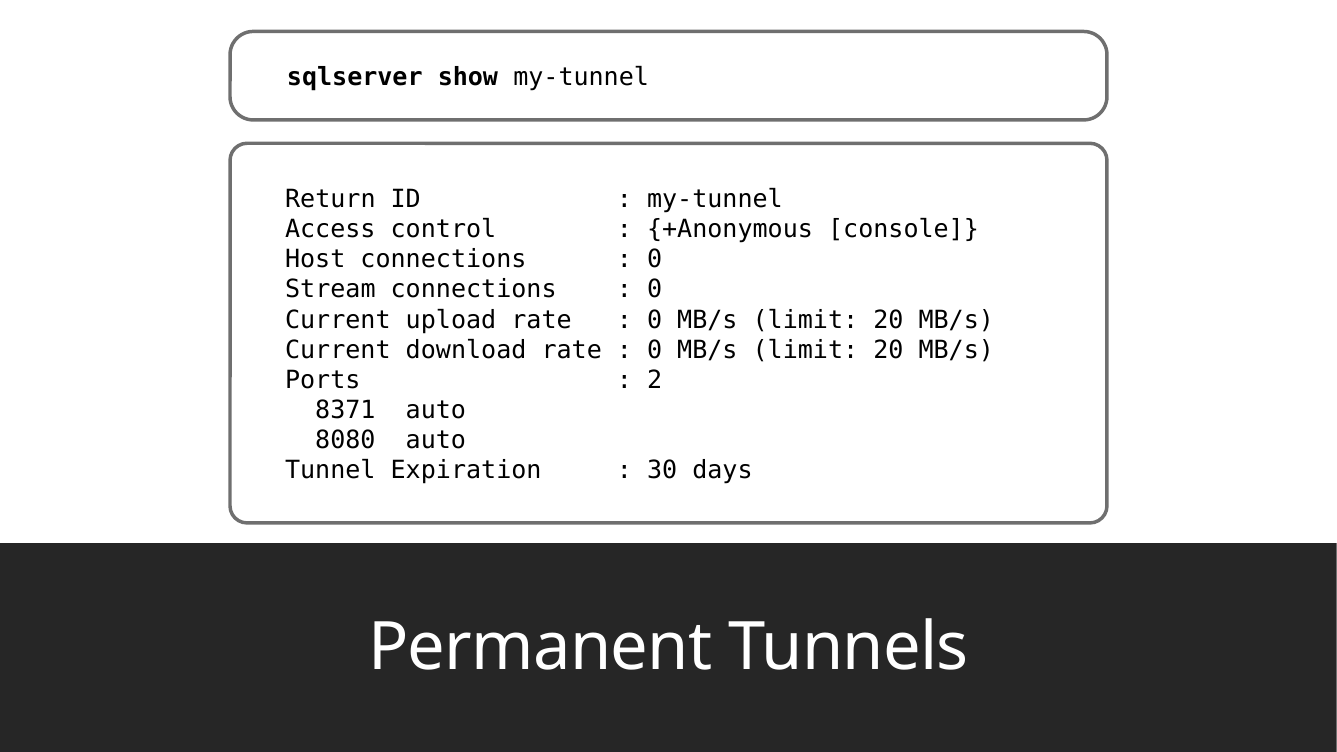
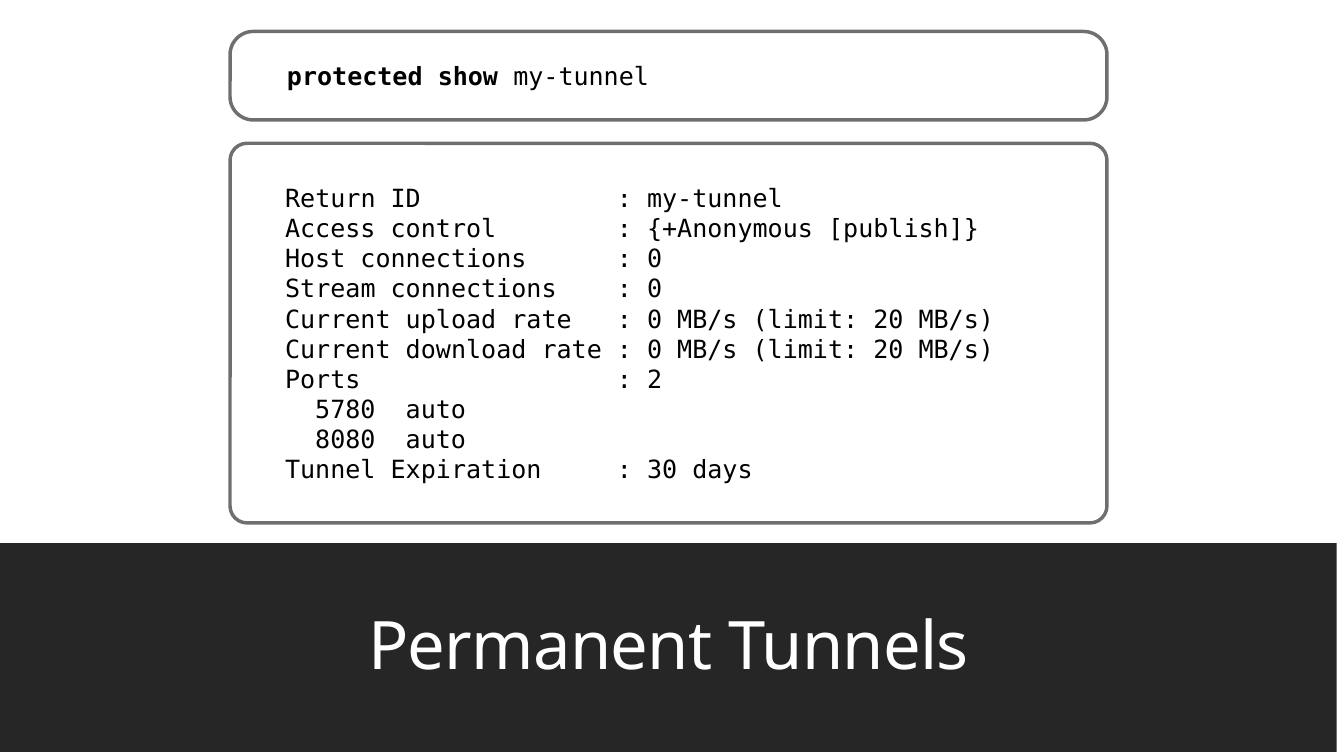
sqlserver: sqlserver -> protected (355, 77)
console: console -> publish (904, 230)
8371: 8371 -> 5780 (345, 410)
